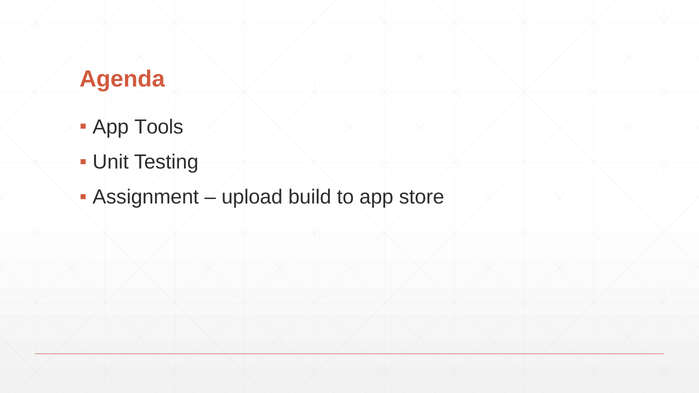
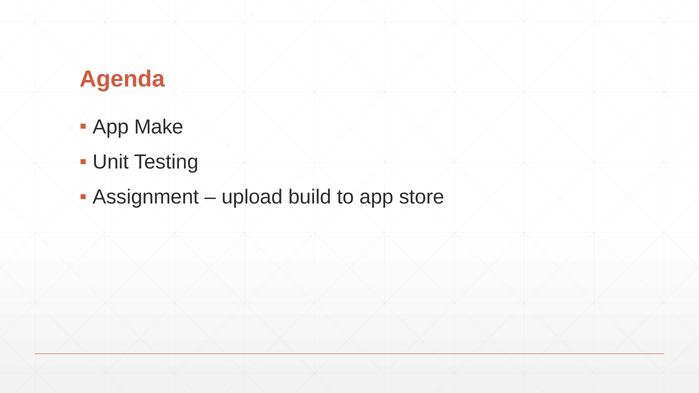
Tools: Tools -> Make (159, 127)
